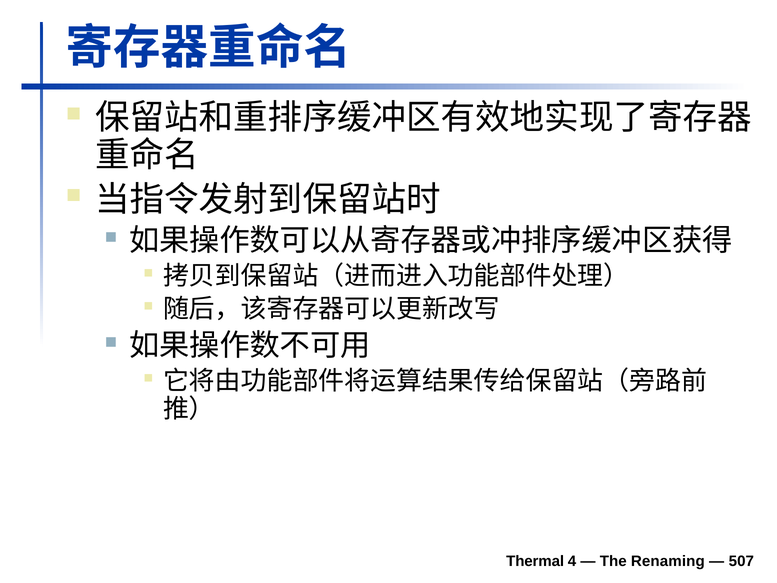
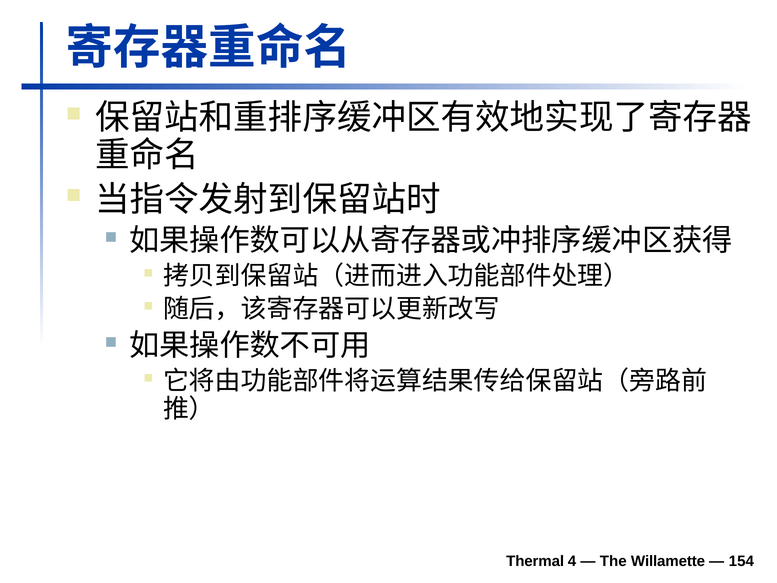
Renaming: Renaming -> Willamette (668, 561)
507: 507 -> 154 (741, 561)
